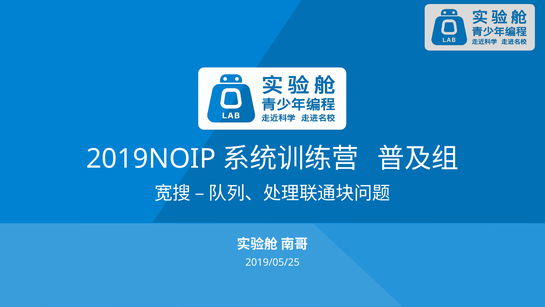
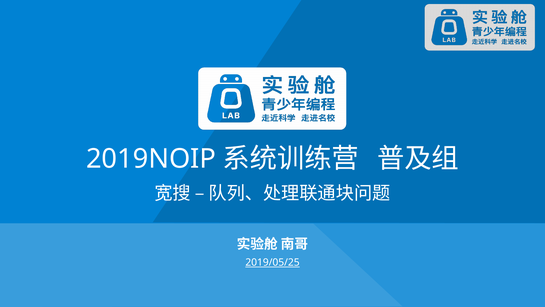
2019/05/25 underline: none -> present (272, 262)
